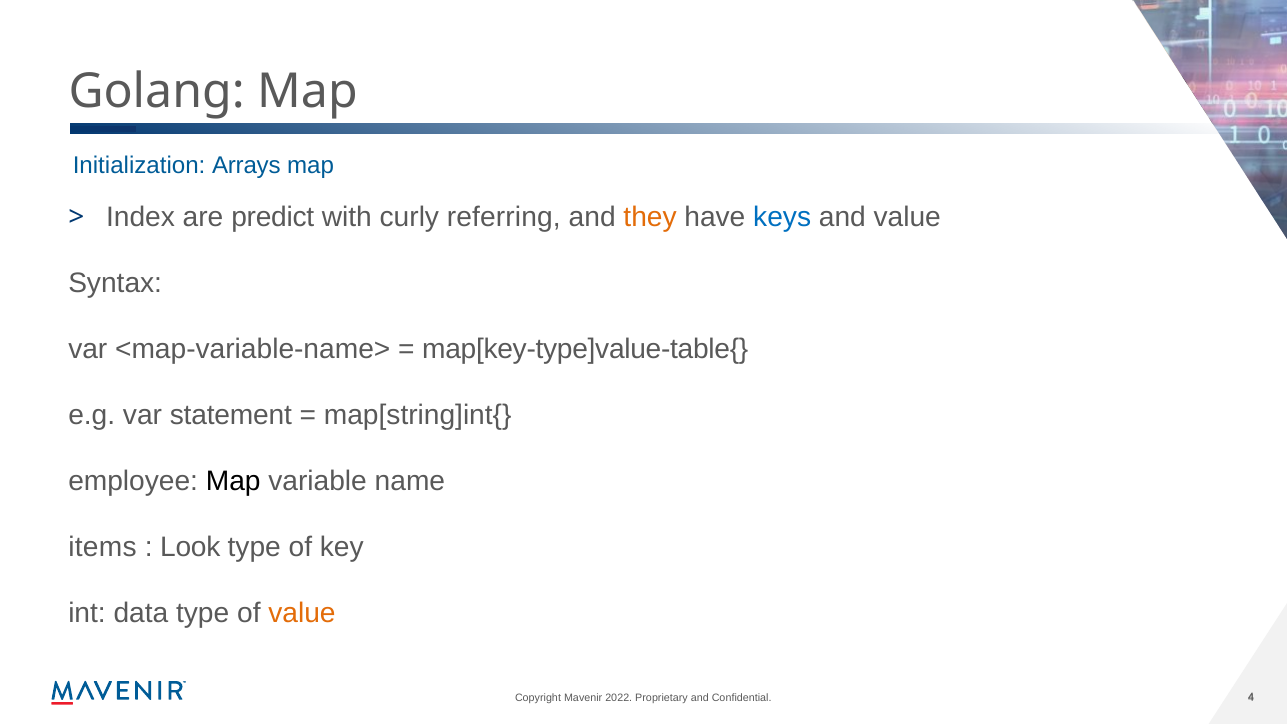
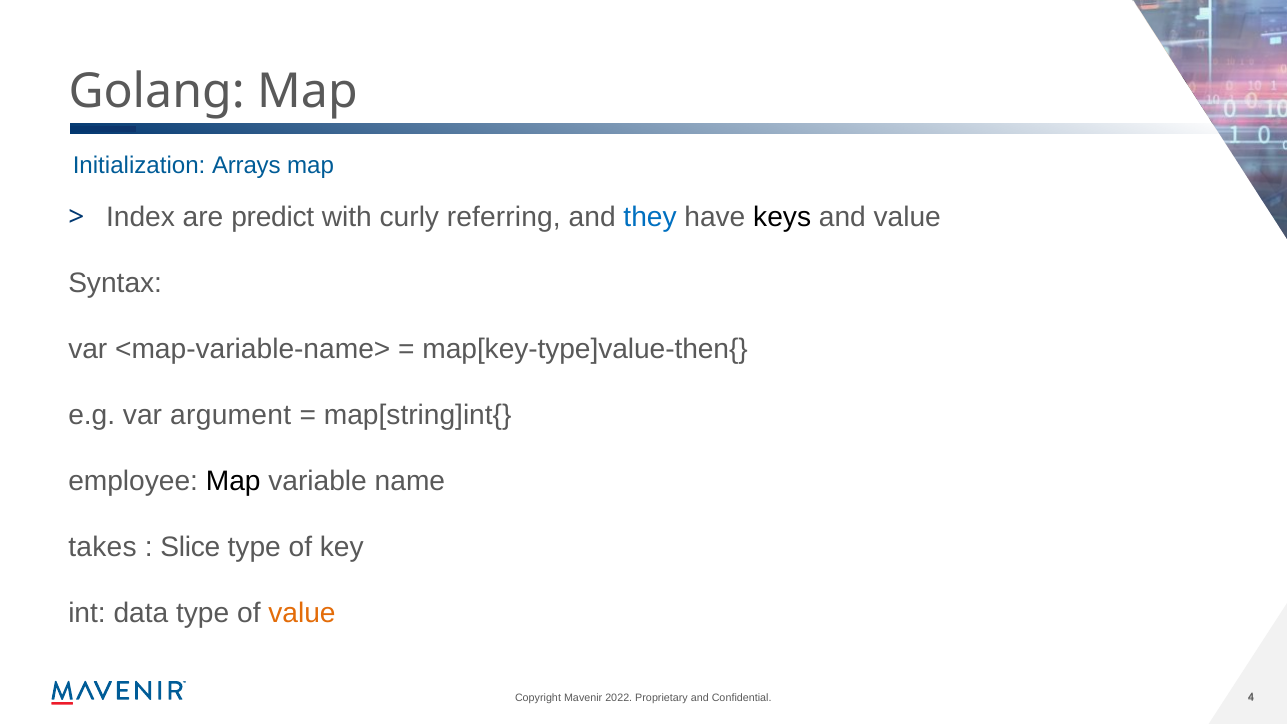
they colour: orange -> blue (650, 217)
keys colour: blue -> black (782, 217)
map[key-type]value-table{: map[key-type]value-table{ -> map[key-type]value-then{ (585, 349)
statement: statement -> argument (231, 415)
items: items -> takes (103, 547)
Look: Look -> Slice (190, 547)
